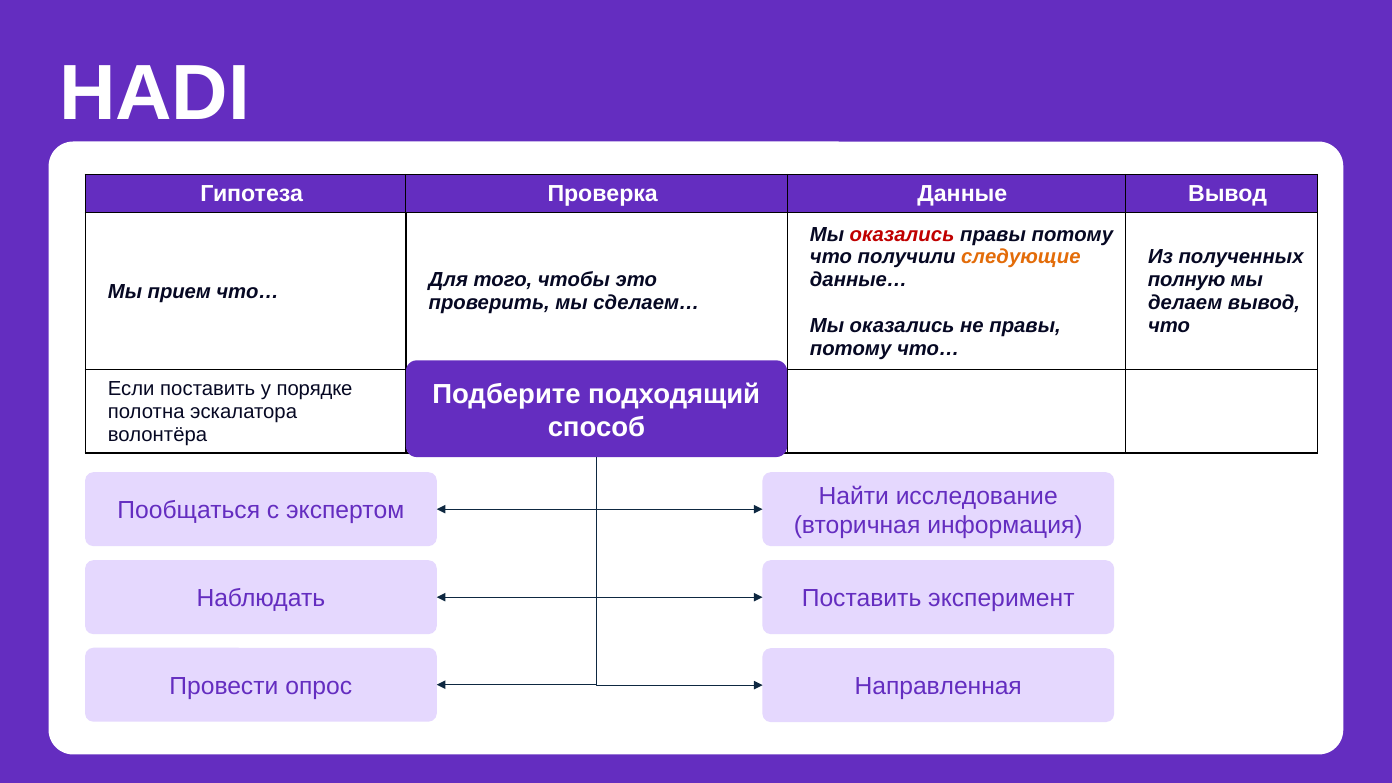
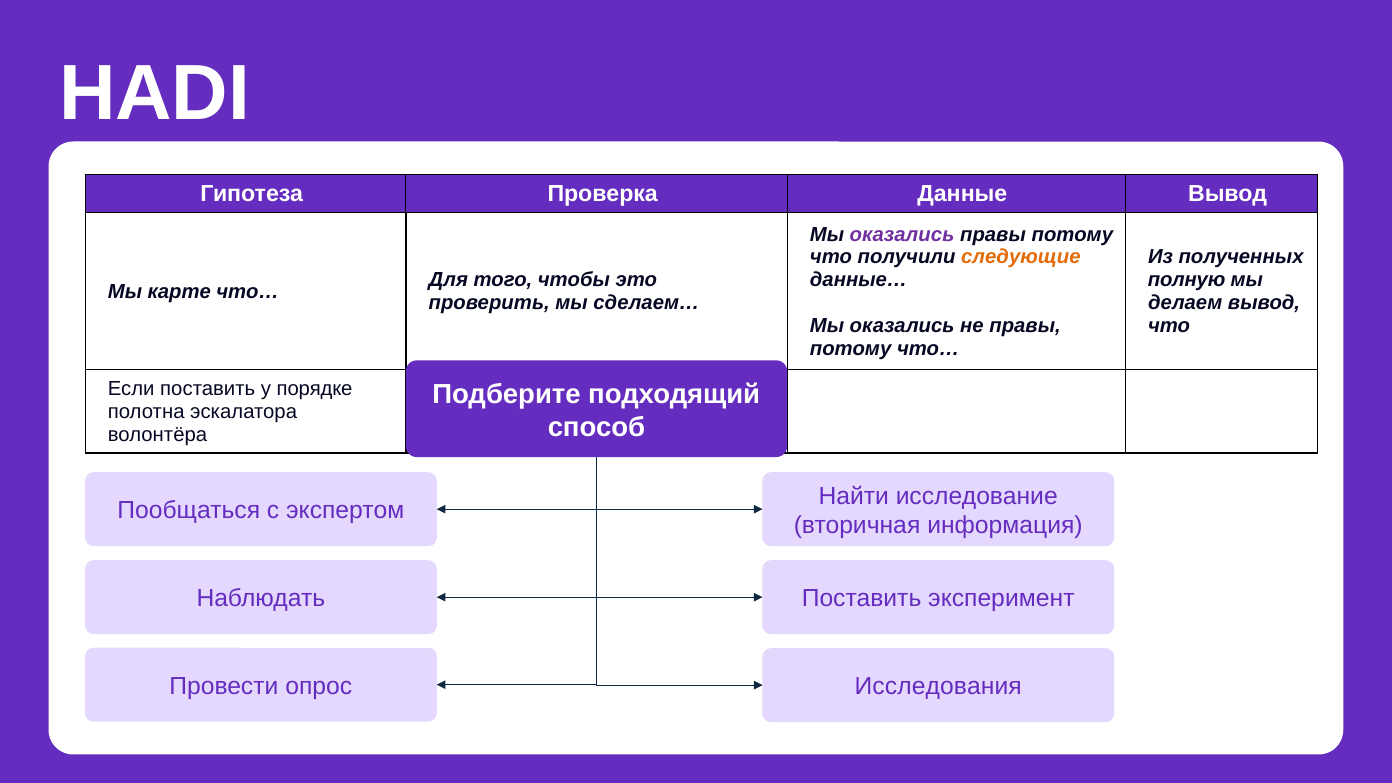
оказались colour: red -> purple (902, 234)
прием: прием -> карте (179, 291)
Направленная: Направленная -> Исследования (938, 687)
